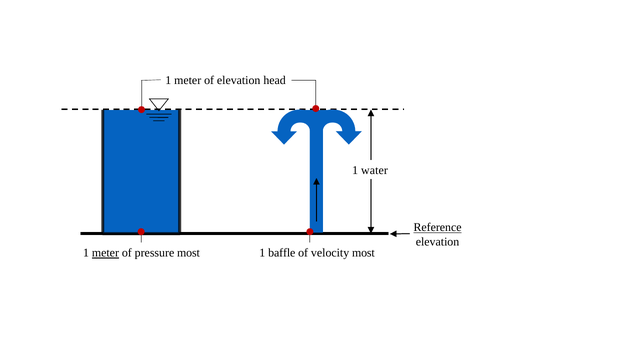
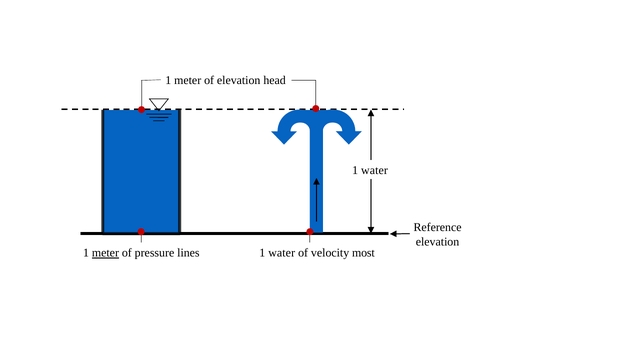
Reference underline: present -> none (438, 228)
baffle: baffle -> water (282, 253)
pressure most: most -> lines (188, 253)
